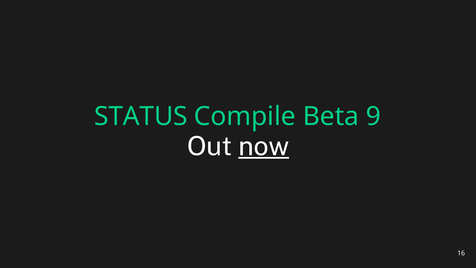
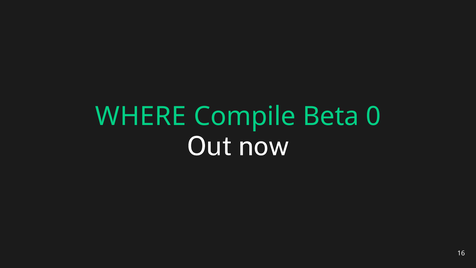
STATUS: STATUS -> WHERE (141, 116)
9: 9 -> 0 (373, 116)
now underline: present -> none (264, 146)
